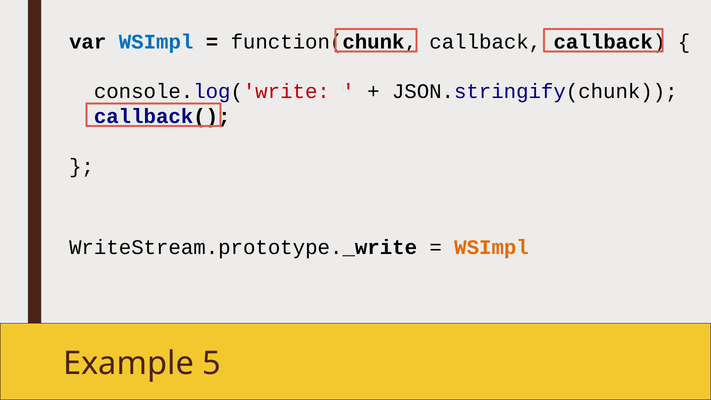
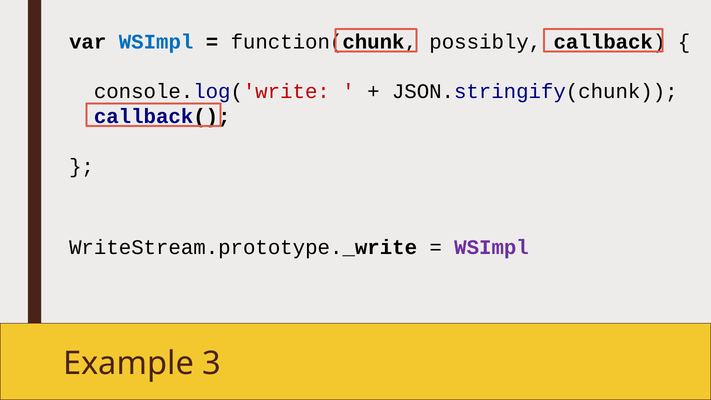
function(chunk callback: callback -> possibly (485, 42)
WSImpl colour: orange -> purple (492, 247)
5: 5 -> 3 (212, 363)
